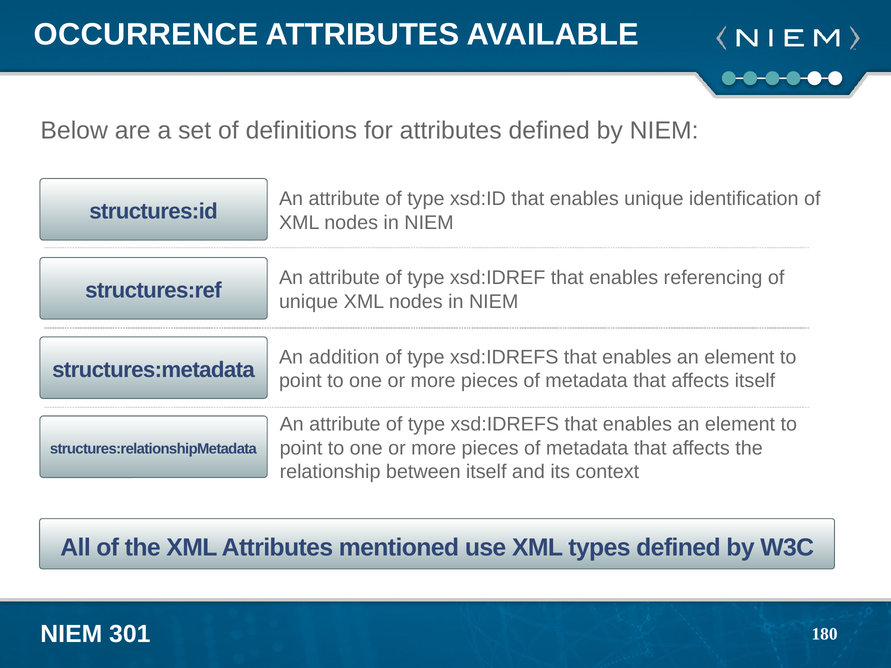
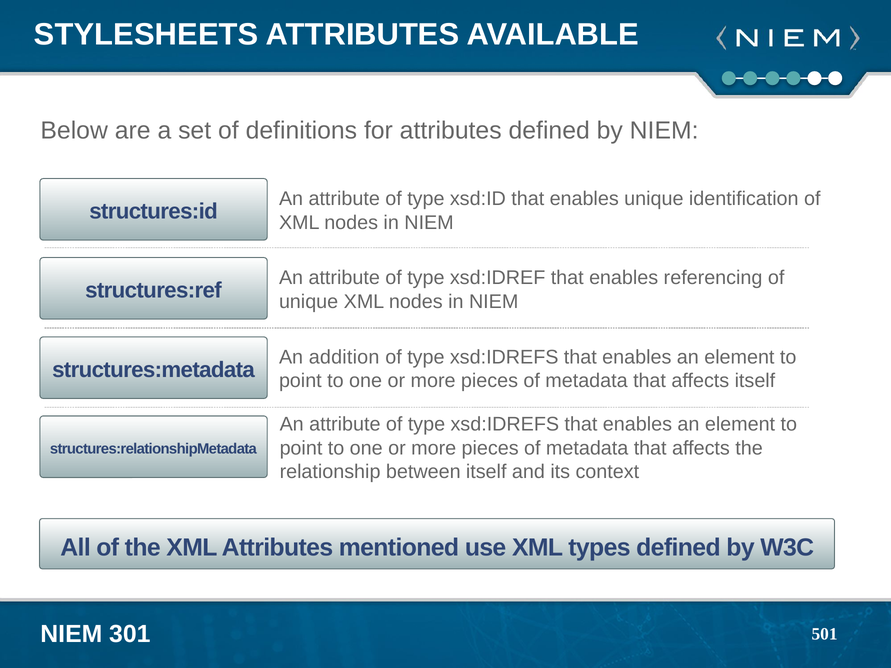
OCCURRENCE: OCCURRENCE -> STYLESHEETS (146, 35)
180: 180 -> 501 (825, 634)
